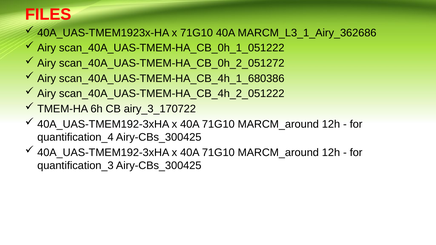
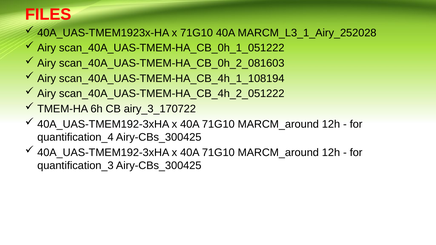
MARCM_L3_1_Airy_362686: MARCM_L3_1_Airy_362686 -> MARCM_L3_1_Airy_252028 (307, 33)
scan_40A_UAS-TMEM-HA_CB_0h_2_051272: scan_40A_UAS-TMEM-HA_CB_0h_2_051272 -> scan_40A_UAS-TMEM-HA_CB_0h_2_081603 (172, 63)
scan_40A_UAS-TMEM-HA_CB_4h_1_680386: scan_40A_UAS-TMEM-HA_CB_4h_1_680386 -> scan_40A_UAS-TMEM-HA_CB_4h_1_108194 (172, 79)
